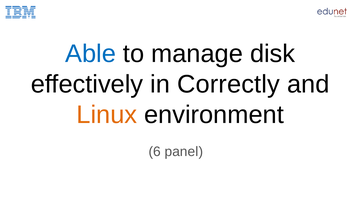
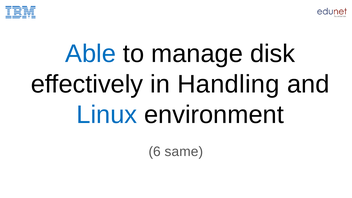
Correctly: Correctly -> Handling (228, 84)
Linux colour: orange -> blue (107, 115)
panel: panel -> same (184, 152)
